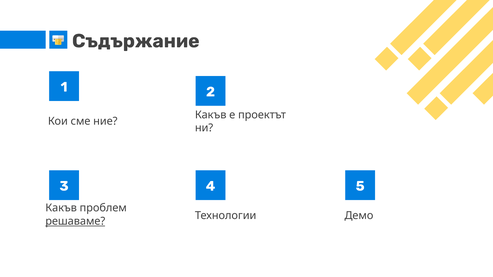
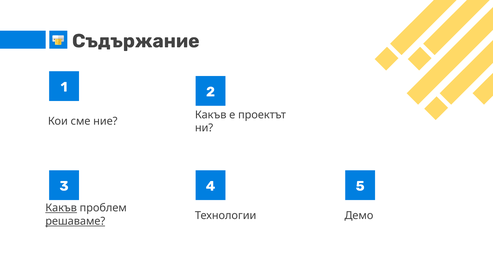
Какъв underline: none -> present (61, 208)
